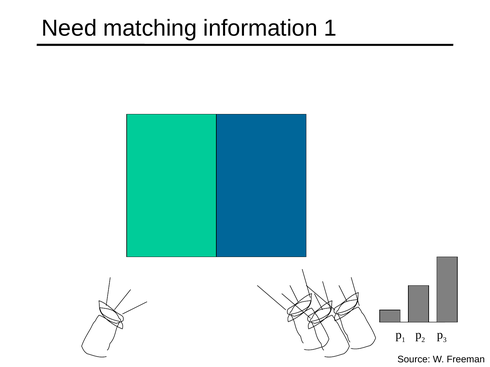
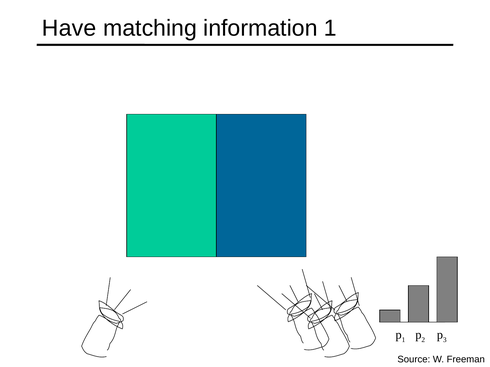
Need: Need -> Have (69, 28)
